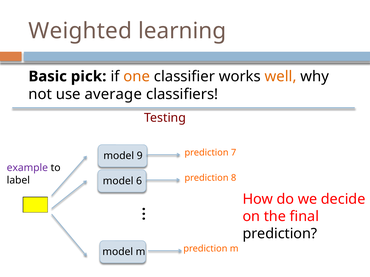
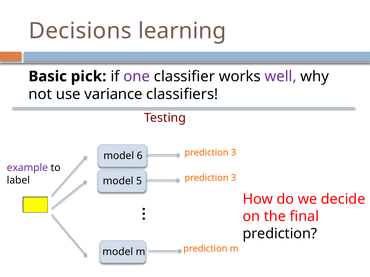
Weighted: Weighted -> Decisions (80, 31)
one colour: orange -> purple (137, 77)
well colour: orange -> purple (281, 77)
average: average -> variance (113, 94)
7: 7 -> 3 (234, 153)
9: 9 -> 6 (140, 156)
8: 8 -> 3 (234, 178)
6: 6 -> 5 (139, 181)
